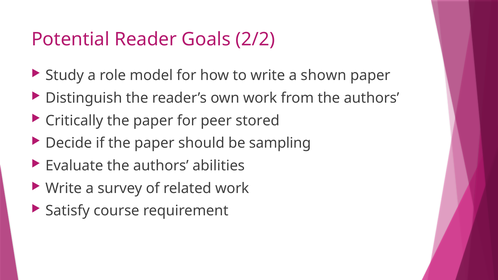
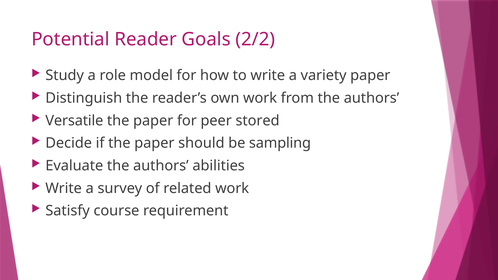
shown: shown -> variety (324, 75)
Critically: Critically -> Versatile (74, 121)
